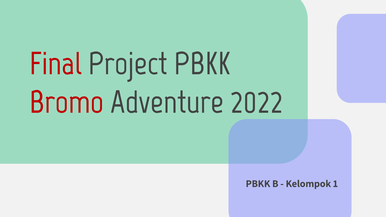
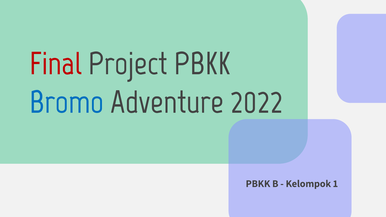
Bromo colour: red -> blue (67, 102)
